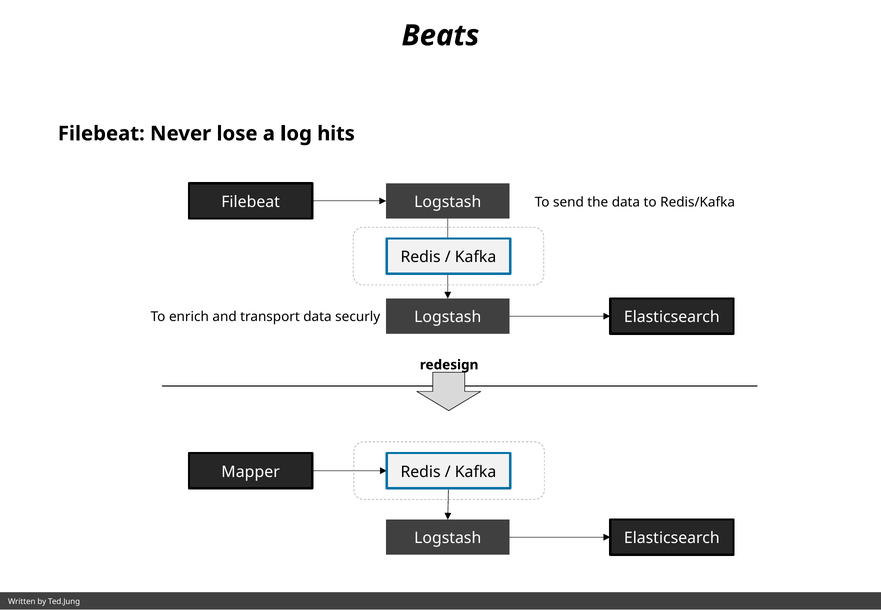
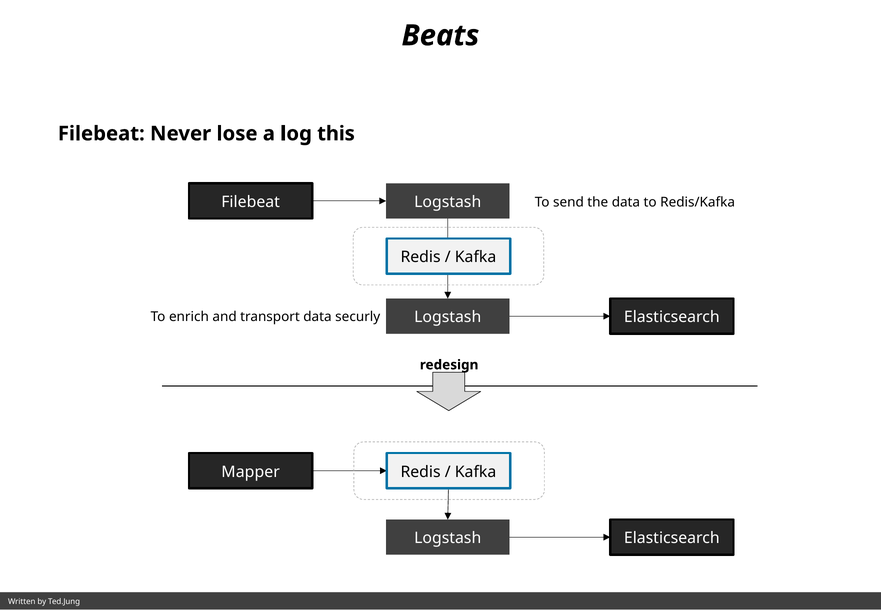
hits: hits -> this (336, 134)
